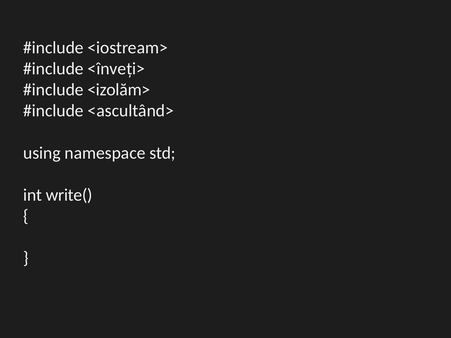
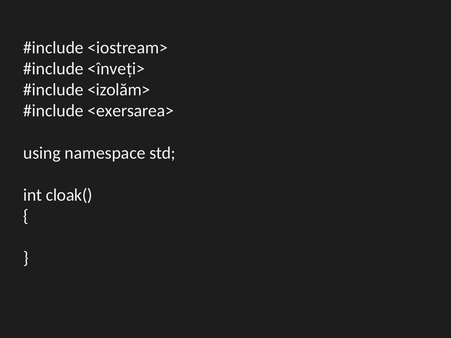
<ascultând>: <ascultând> -> <exersarea> (131, 111)
write(: write( -> cloak( (69, 195)
